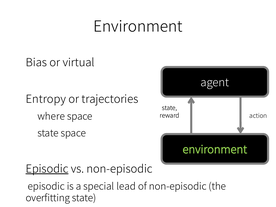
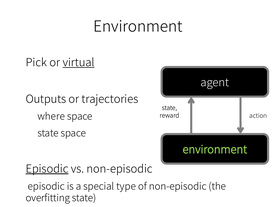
Bias: Bias -> Pick (36, 63)
virtual underline: none -> present (79, 63)
Entropy: Entropy -> Outputs (46, 99)
lead: lead -> type (126, 186)
